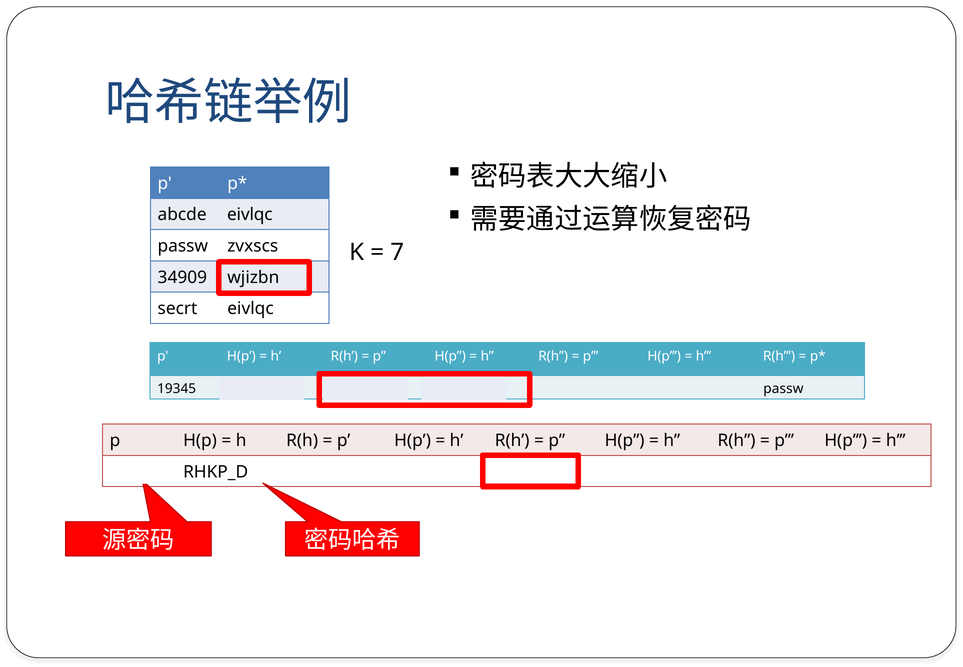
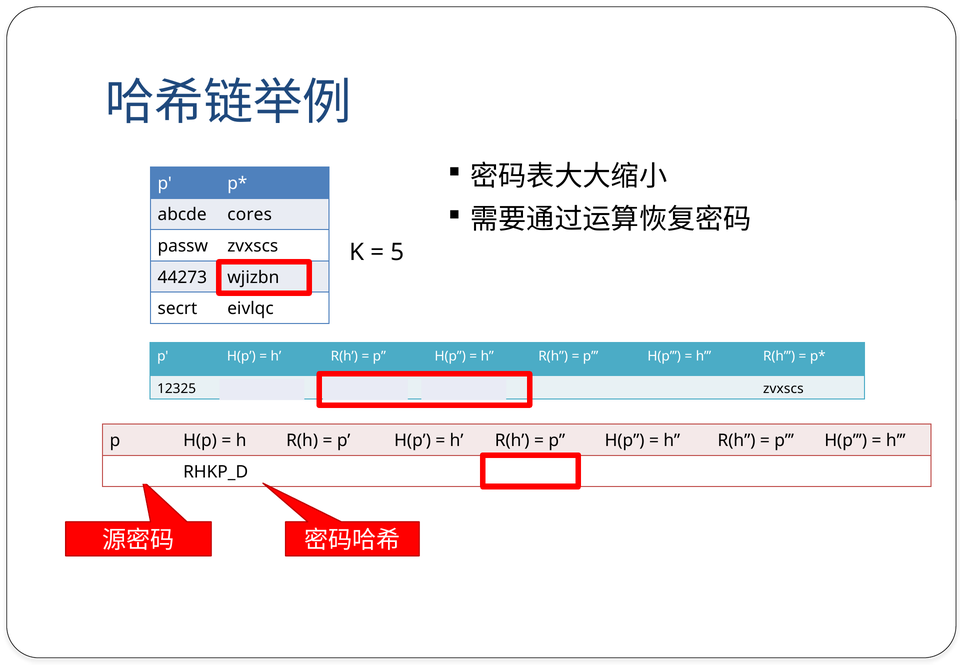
abcde eivlqc: eivlqc -> cores (250, 215)
7: 7 -> 5 (397, 252)
34909: 34909 -> 44273 (182, 277)
19345: 19345 -> 12325 (177, 389)
passw: passw -> zvxscs (783, 389)
